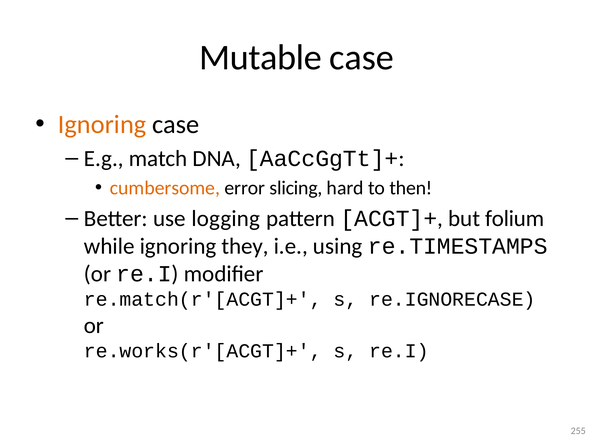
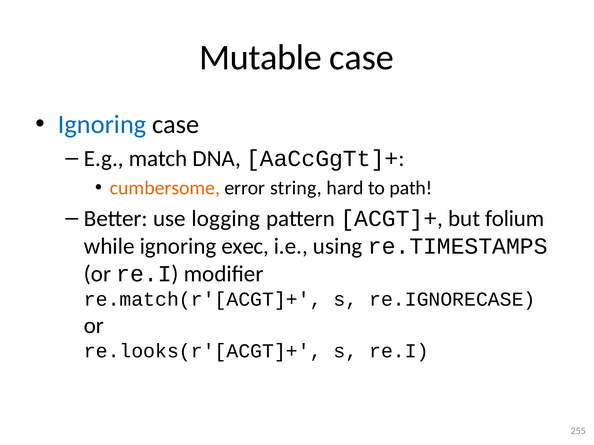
Ignoring colour: orange -> blue (102, 125)
slicing: slicing -> string (296, 188)
then: then -> path (411, 188)
they: they -> exec (245, 247)
re.works(r'[ACGT]+: re.works(r'[ACGT]+ -> re.looks(r'[ACGT]+ (203, 351)
